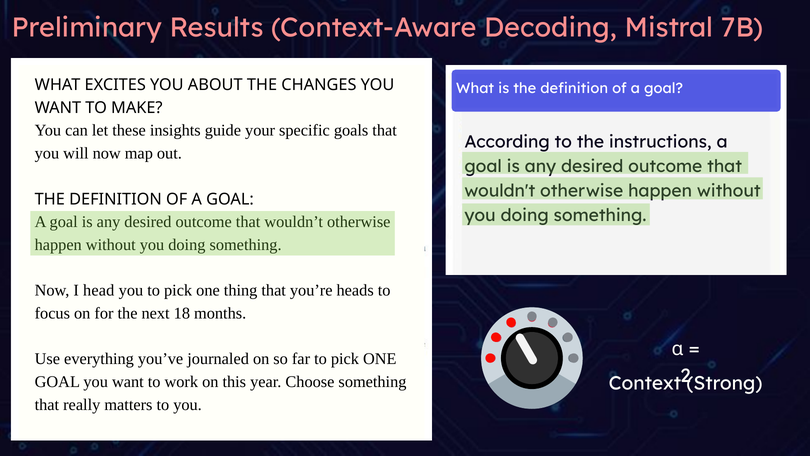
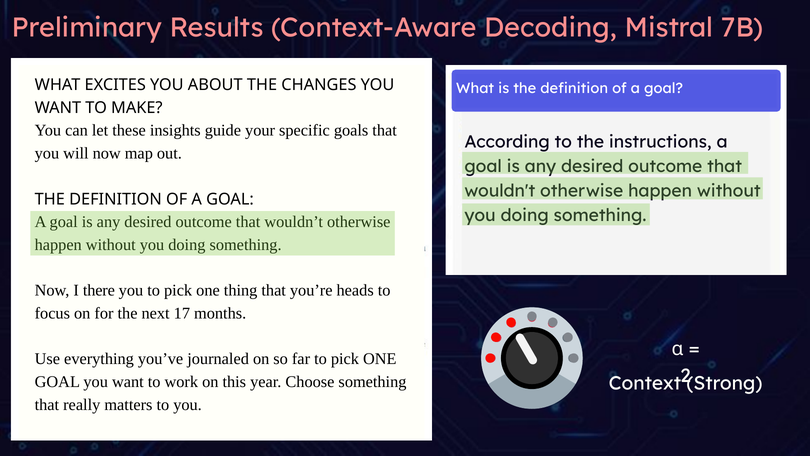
head: head -> there (99, 290)
18: 18 -> 17 (182, 313)
